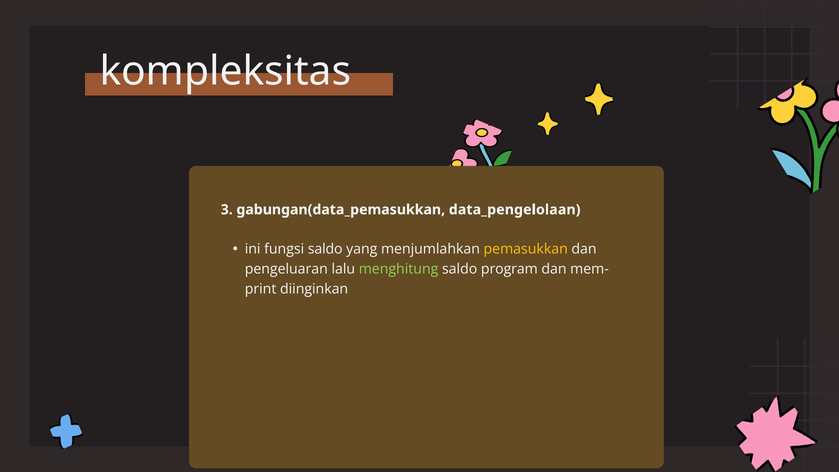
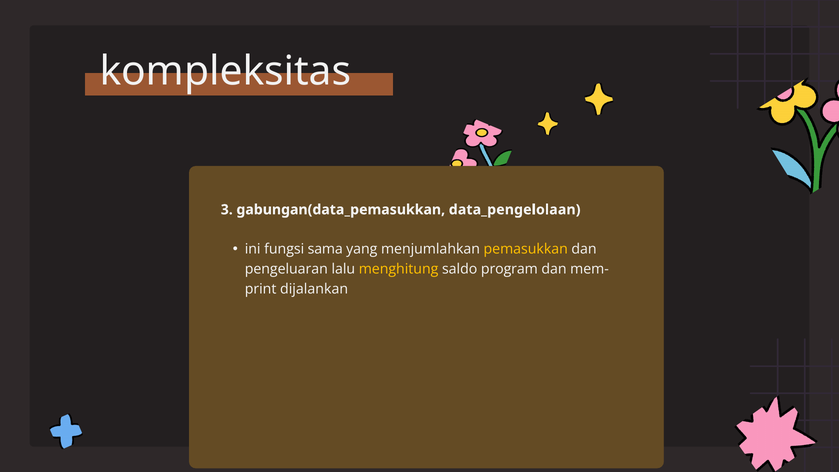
fungsi saldo: saldo -> sama (325, 249)
menghitung colour: light green -> yellow (399, 269)
diinginkan: diinginkan -> dijalankan (314, 289)
